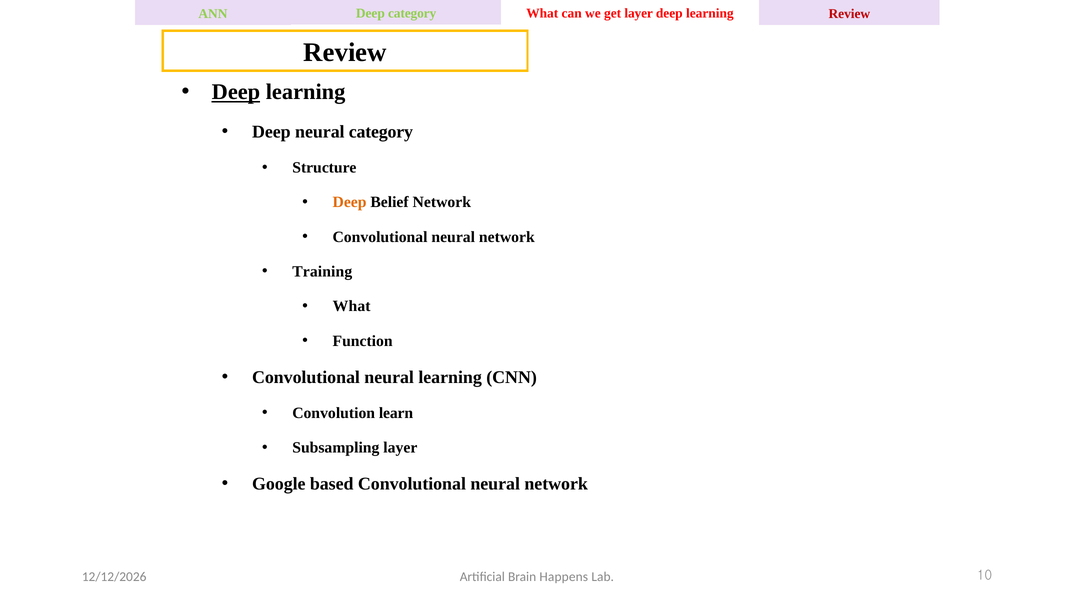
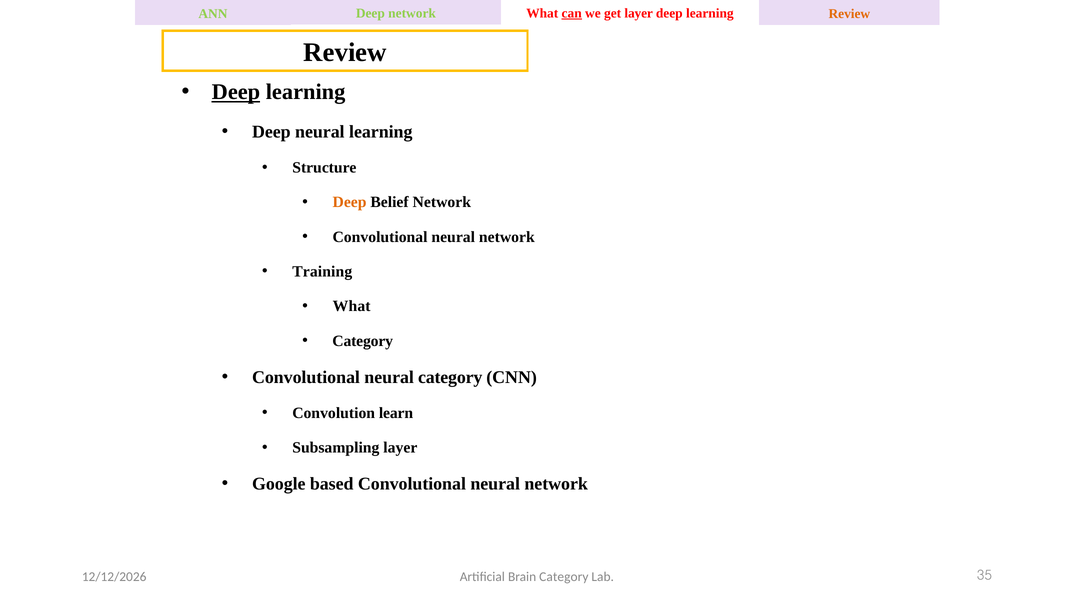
Deep category: category -> network (412, 13)
can underline: none -> present (572, 13)
Review colour: red -> orange (849, 14)
neural category: category -> learning (381, 132)
Function: Function -> Category (363, 341)
neural learning: learning -> category (450, 377)
Brain Happens: Happens -> Category (564, 577)
10: 10 -> 35 (984, 576)
